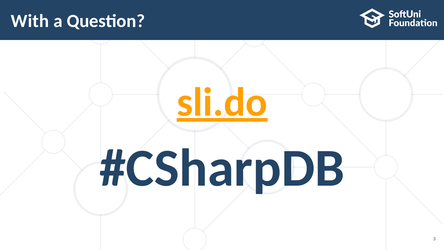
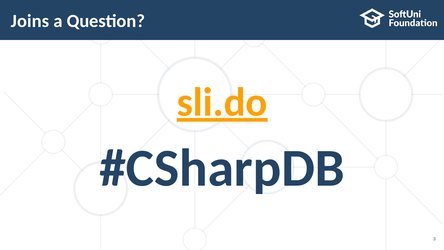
With: With -> Joins (30, 21)
